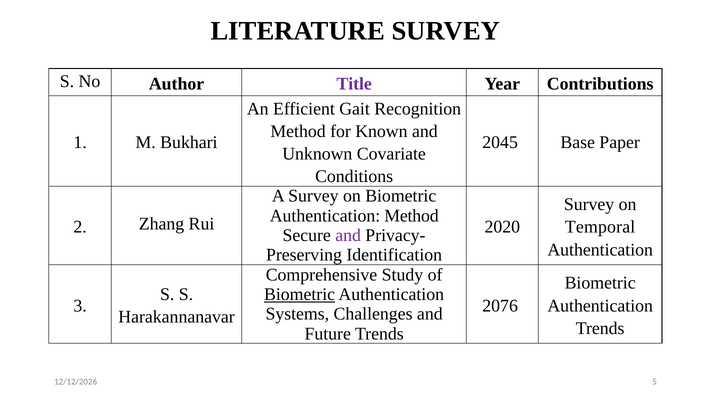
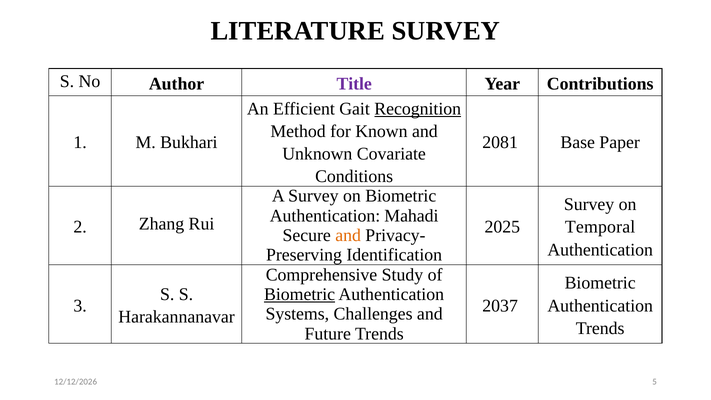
Recognition underline: none -> present (418, 109)
2045: 2045 -> 2081 (500, 143)
Authentication Method: Method -> Mahadi (411, 216)
2020: 2020 -> 2025 (502, 227)
and colour: purple -> orange (348, 235)
2076: 2076 -> 2037 (500, 306)
